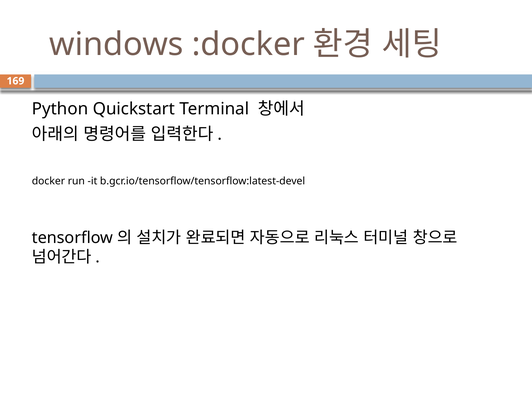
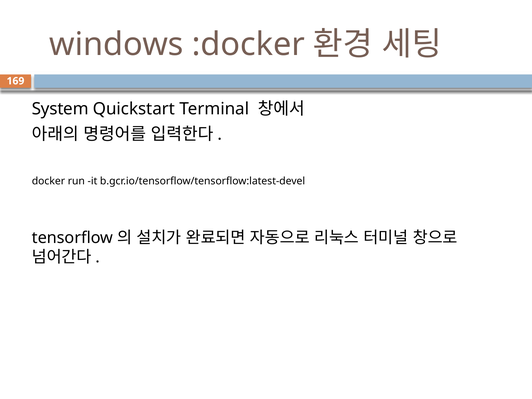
Python: Python -> System (60, 109)
